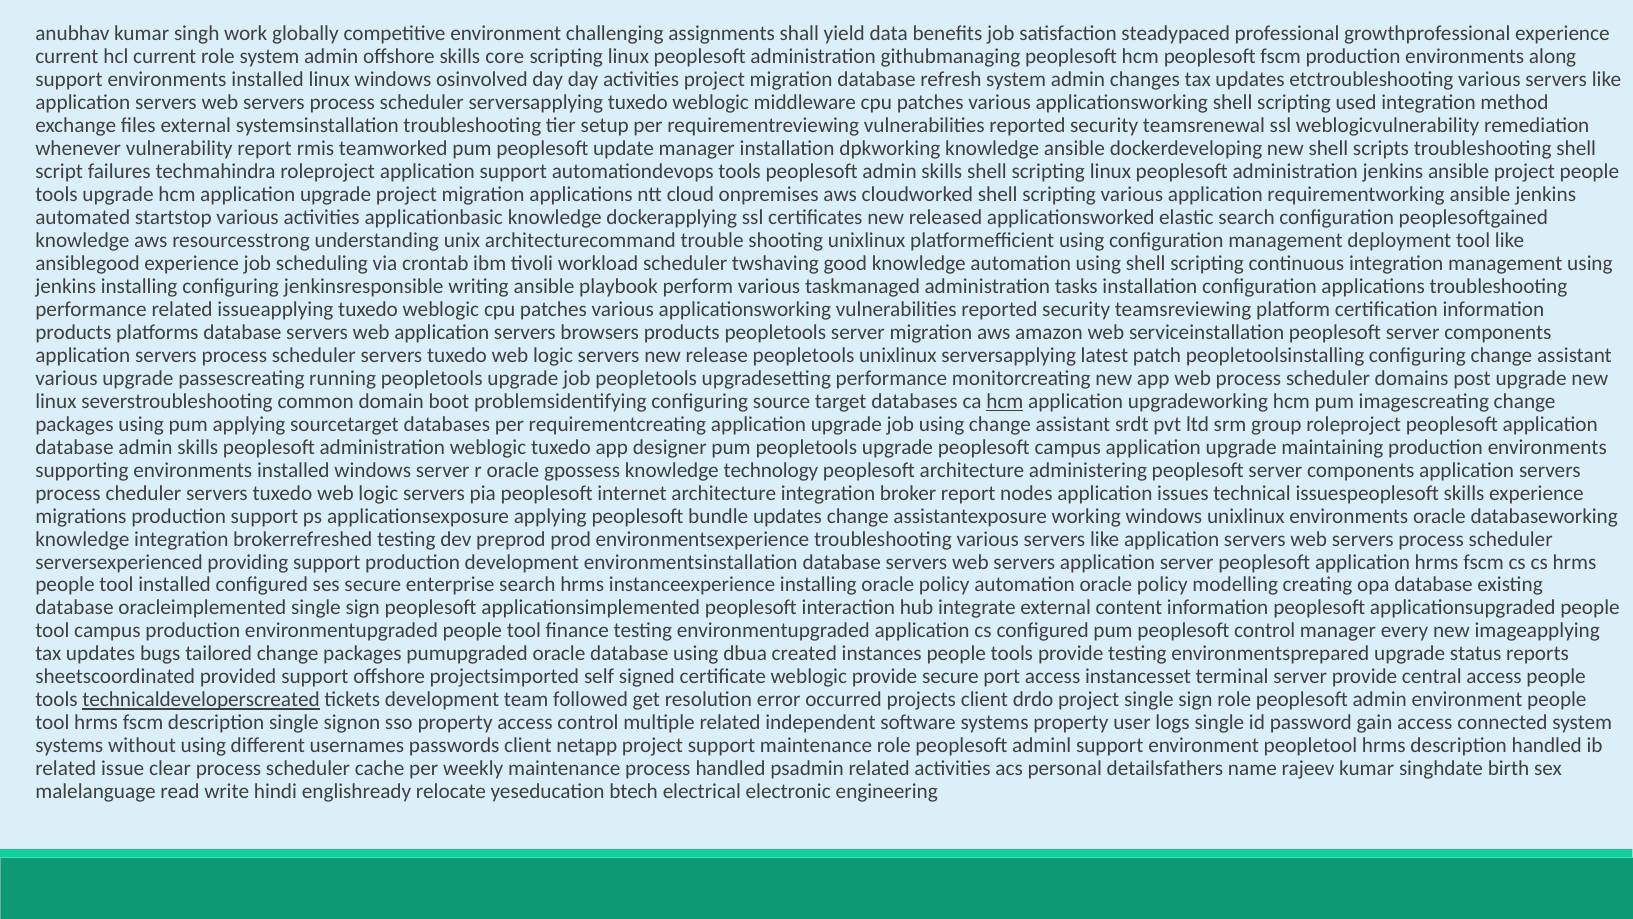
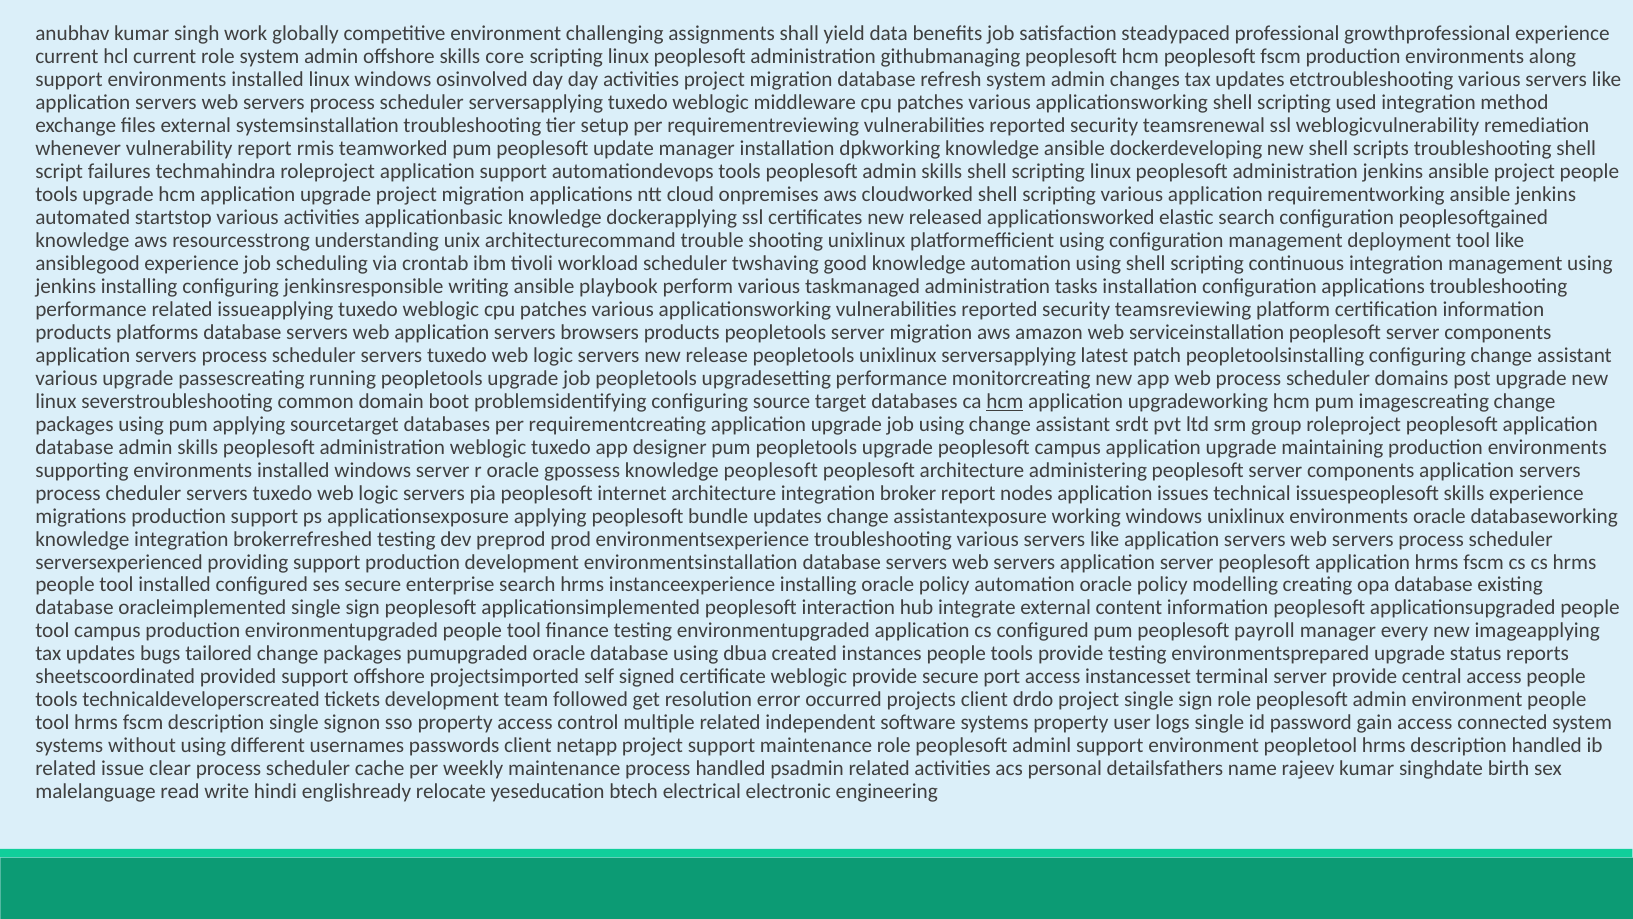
knowledge technology: technology -> peoplesoft (771, 470)
peoplesoft control: control -> payroll (1265, 631)
technicaldeveloperscreated underline: present -> none (201, 699)
